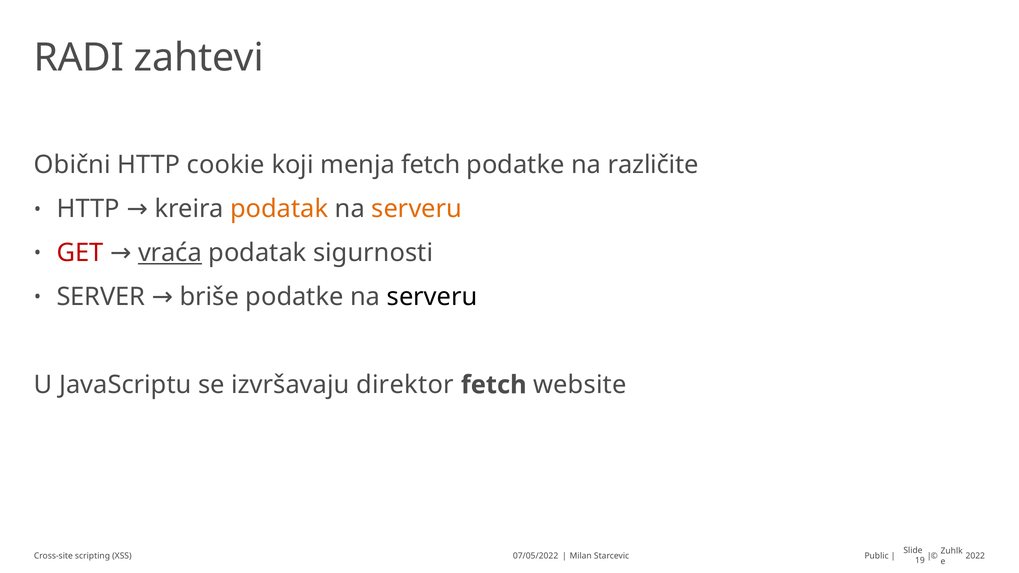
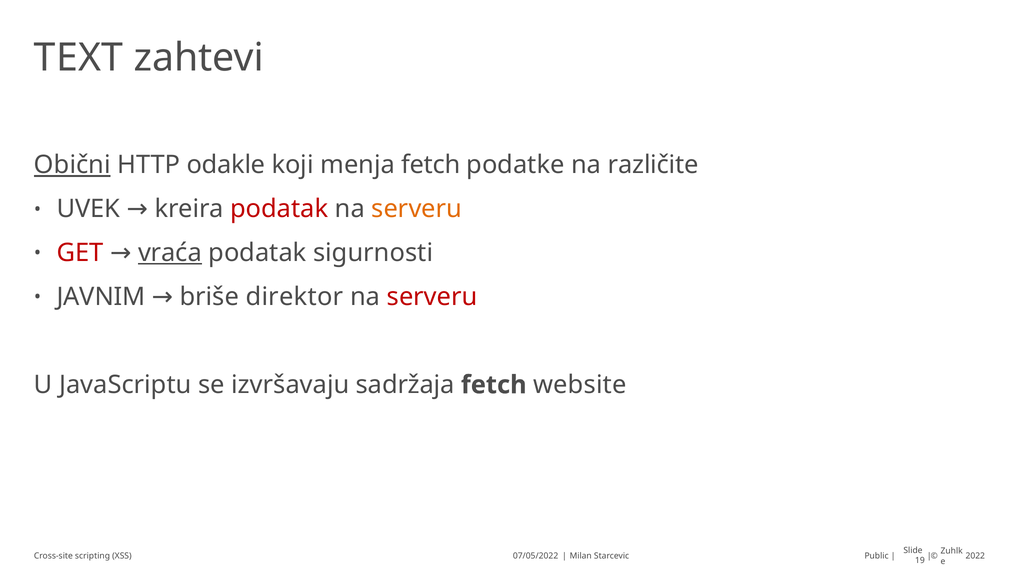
RADI: RADI -> TEXT (79, 58)
Obični underline: none -> present (72, 165)
cookie: cookie -> odakle (226, 165)
HTTP: HTTP -> UVEK (88, 209)
podatak colour: orange -> red (279, 209)
podatke: podatke -> direktor (294, 297)
serveru colour: black -> red (432, 297)
SERVER: SERVER -> JAVNIM (101, 297)
direktor: direktor -> sadržaja (405, 385)
